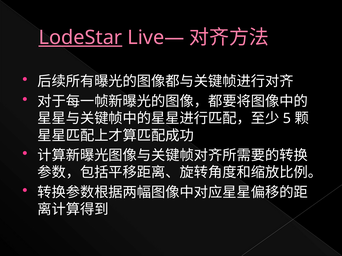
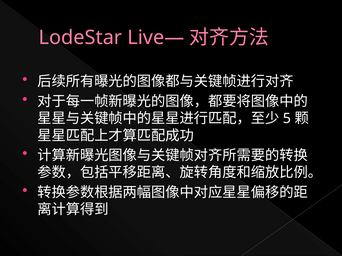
LodeStar underline: present -> none (80, 38)
